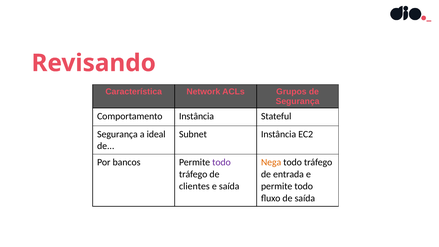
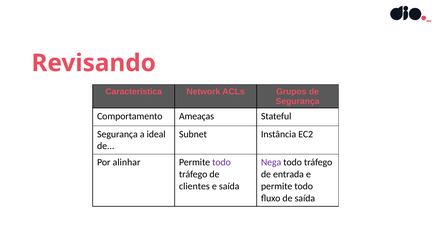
Comportamento Instância: Instância -> Ameaças (197, 116)
bancos: bancos -> alinhar (127, 162)
Nega colour: orange -> purple (271, 162)
